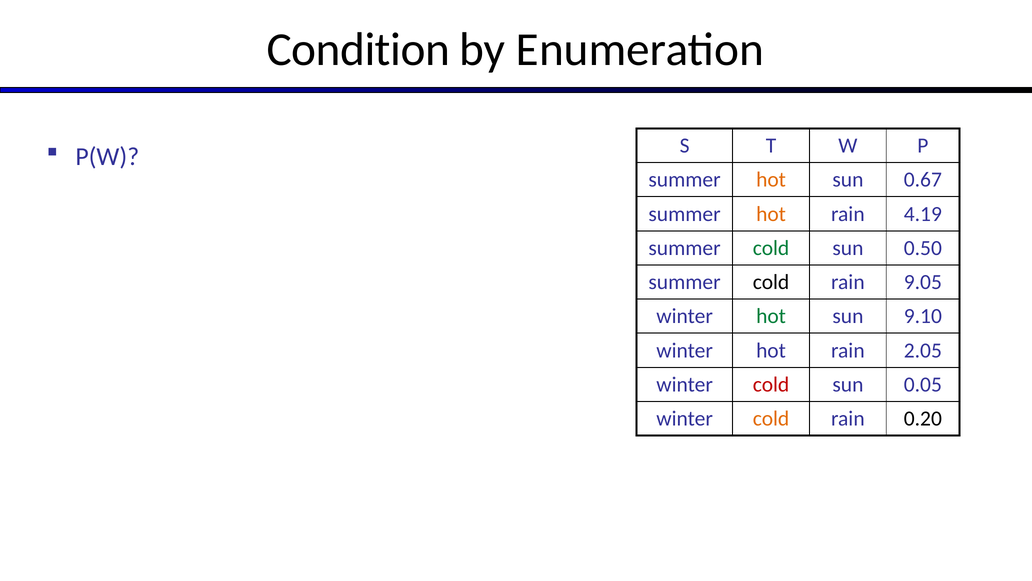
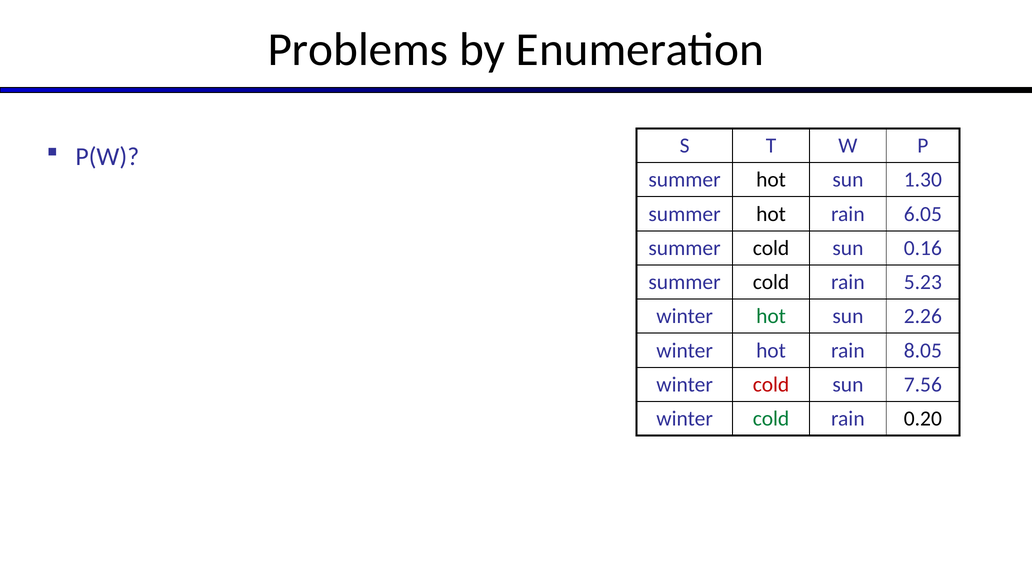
Condition: Condition -> Problems (358, 50)
hot colour: orange -> black (771, 180)
0.67: 0.67 -> 1.30 (923, 180)
hot colour: orange -> black (771, 214)
4.19: 4.19 -> 6.05 (923, 214)
cold colour: green -> black (771, 248)
0.50: 0.50 -> 0.16 (923, 248)
9.05: 9.05 -> 5.23 (923, 282)
9.10: 9.10 -> 2.26 (923, 316)
2.05: 2.05 -> 8.05 (923, 350)
0.05: 0.05 -> 7.56 (923, 384)
cold colour: orange -> green (771, 418)
